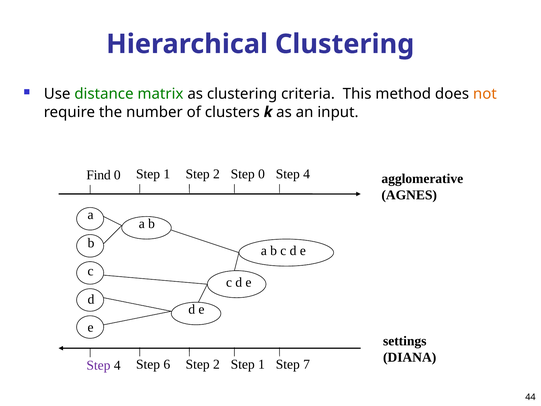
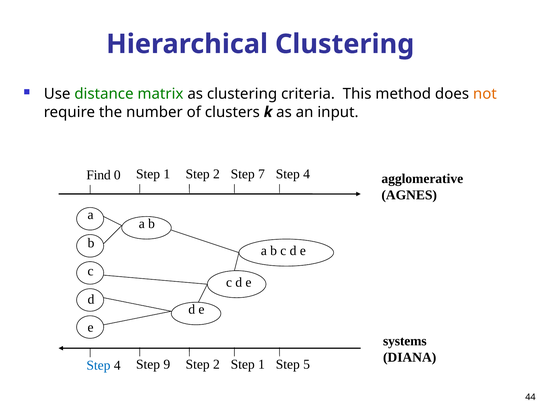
Step 0: 0 -> 7 (262, 174)
settings: settings -> systems (405, 341)
Step colour: purple -> blue (98, 365)
6: 6 -> 9 (167, 364)
7: 7 -> 5 (307, 364)
